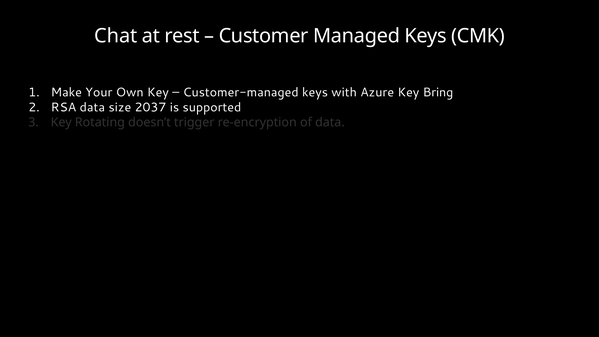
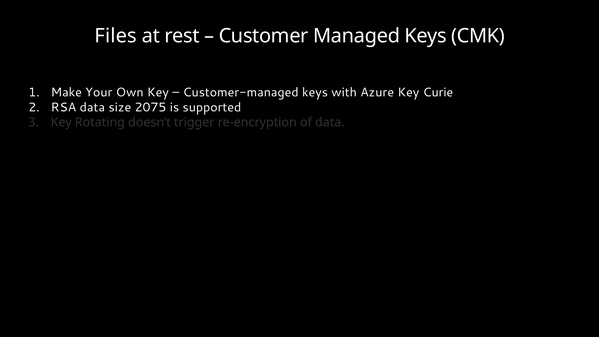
Chat: Chat -> Files (116, 36)
Bring: Bring -> Curie (438, 92)
2037: 2037 -> 2075 (150, 107)
